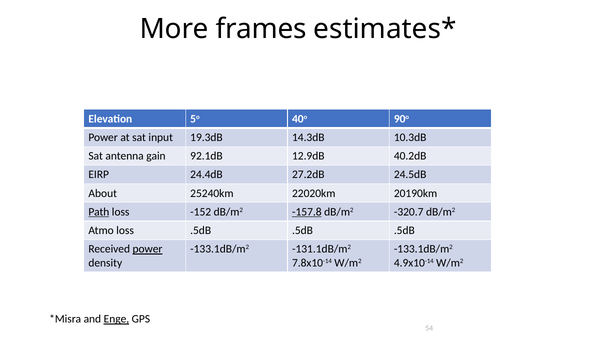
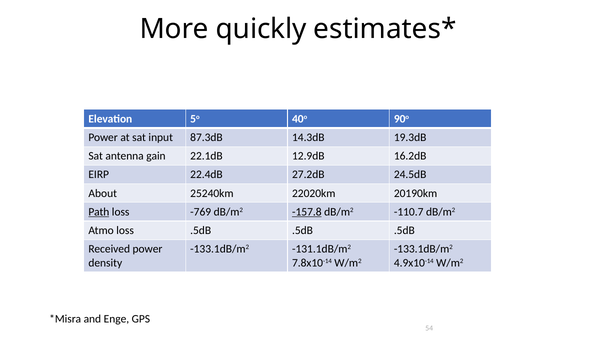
frames: frames -> quickly (261, 29)
19.3dB: 19.3dB -> 87.3dB (206, 137)
10.3dB: 10.3dB -> 19.3dB (410, 137)
92.1dB: 92.1dB -> 22.1dB (206, 156)
40.2dB: 40.2dB -> 16.2dB (410, 156)
24.4dB: 24.4dB -> 22.4dB (206, 174)
-152: -152 -> -769 (201, 212)
-320.7: -320.7 -> -110.7 (409, 212)
power underline: present -> none (148, 249)
Enge underline: present -> none (116, 319)
